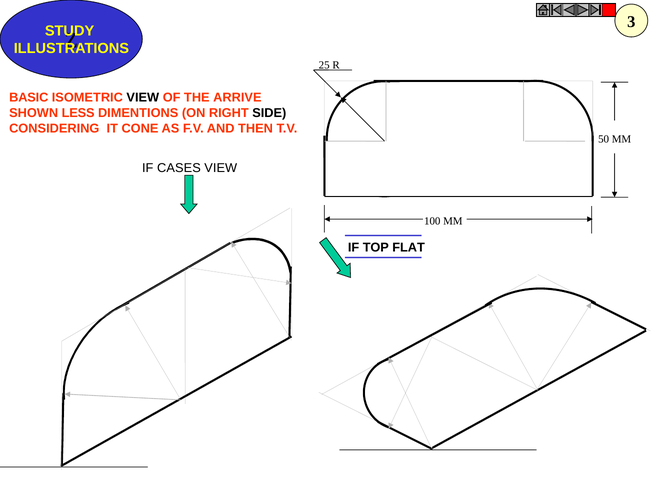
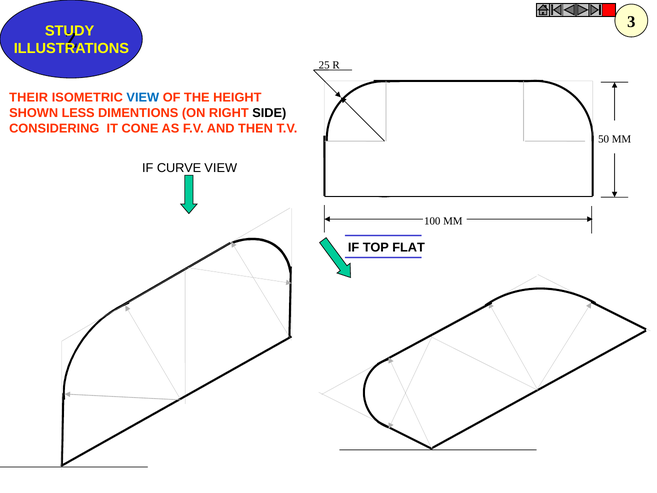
BASIC: BASIC -> THEIR (29, 98)
VIEW colour: black -> blue (143, 98)
ARRIVE: ARRIVE -> HEIGHT (237, 98)
CASES: CASES -> CURVE (179, 168)
